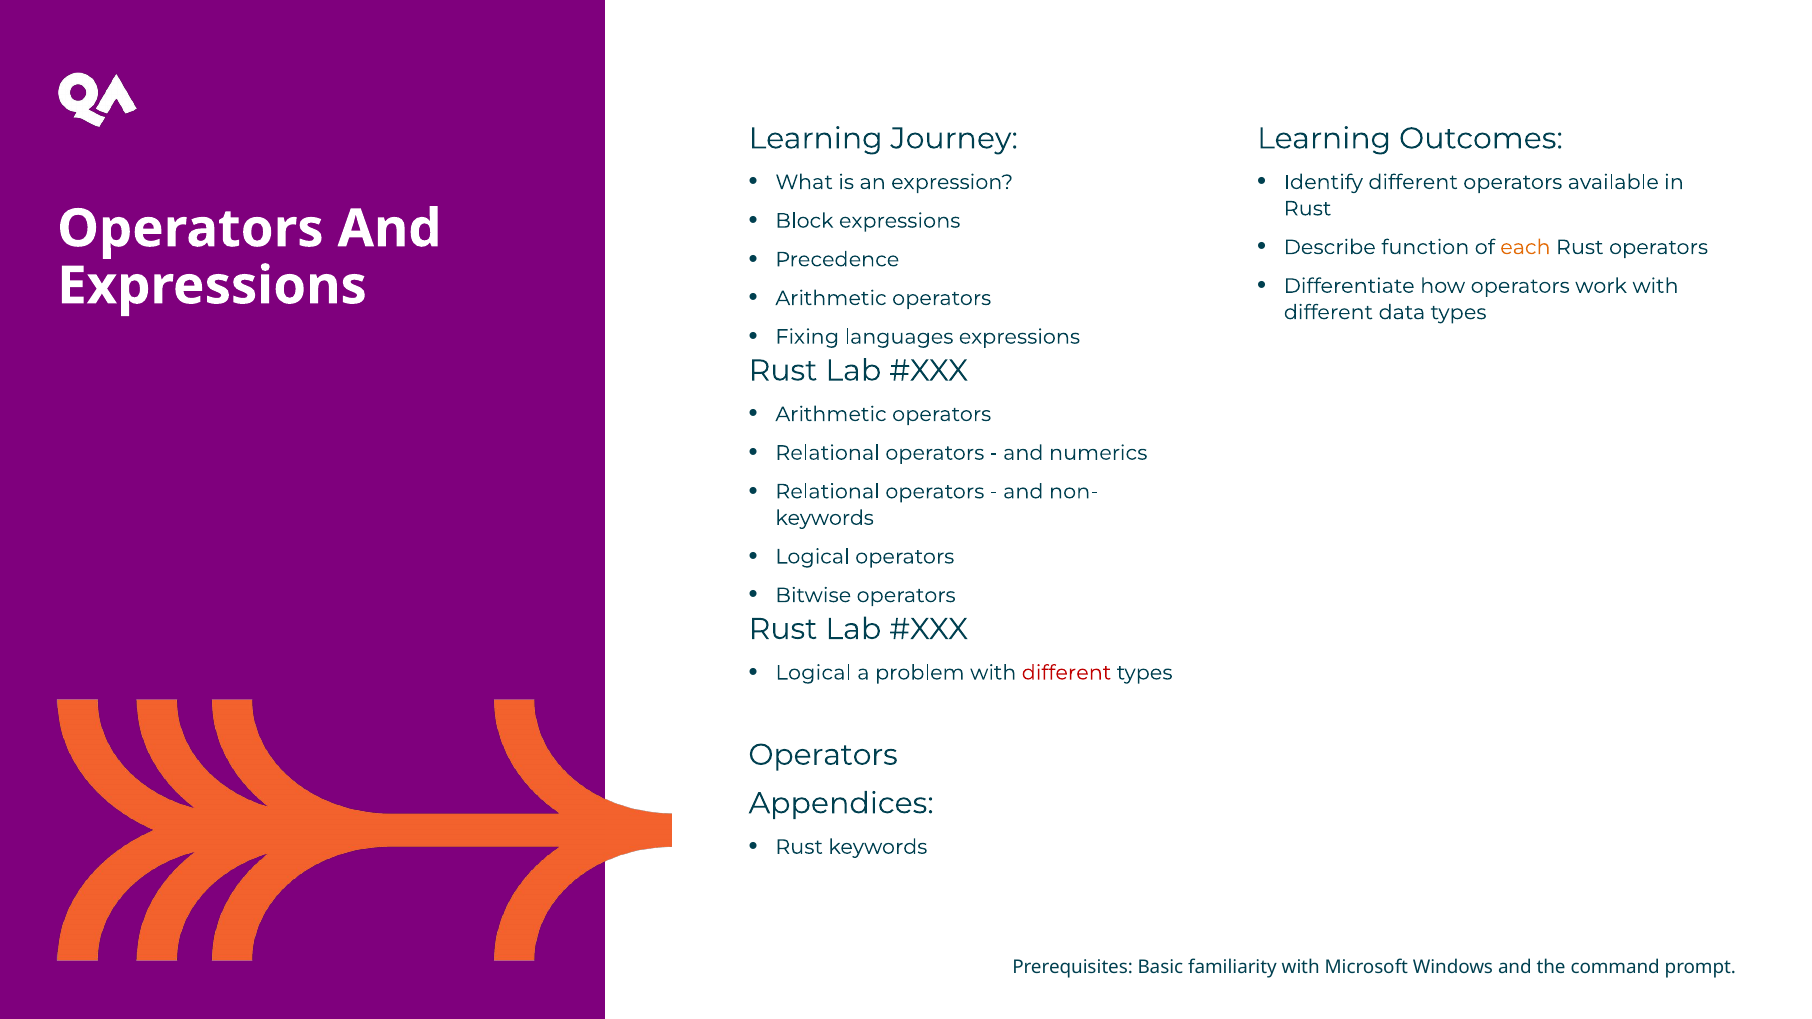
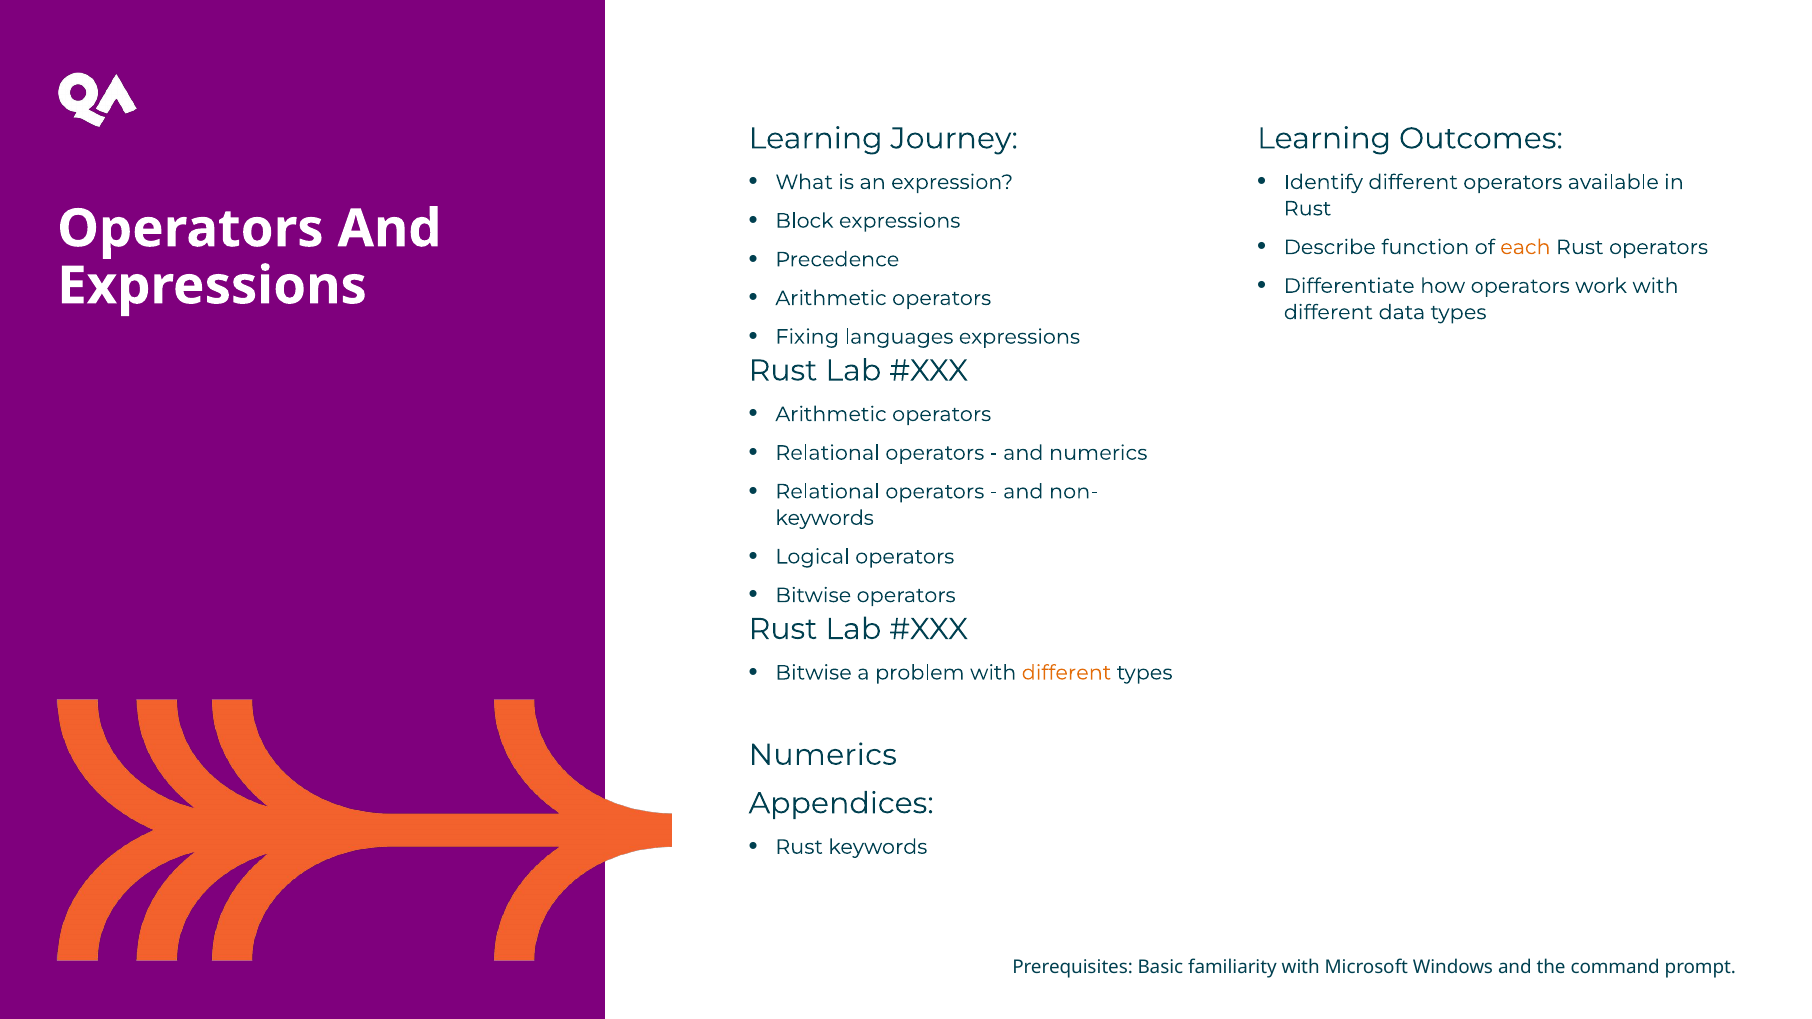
Logical: Logical -> Bitwise (814, 673)
different colour: red -> orange (1066, 673)
Operators: Operators -> Numerics (823, 755)
